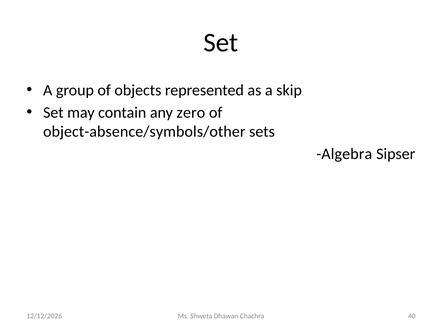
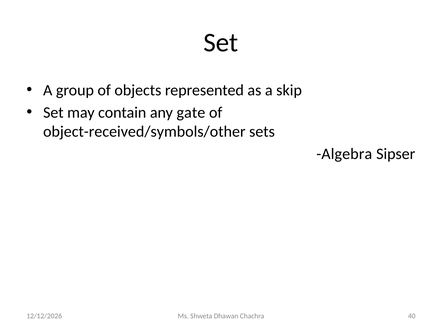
zero: zero -> gate (191, 113)
object-absence/symbols/other: object-absence/symbols/other -> object-received/symbols/other (144, 132)
